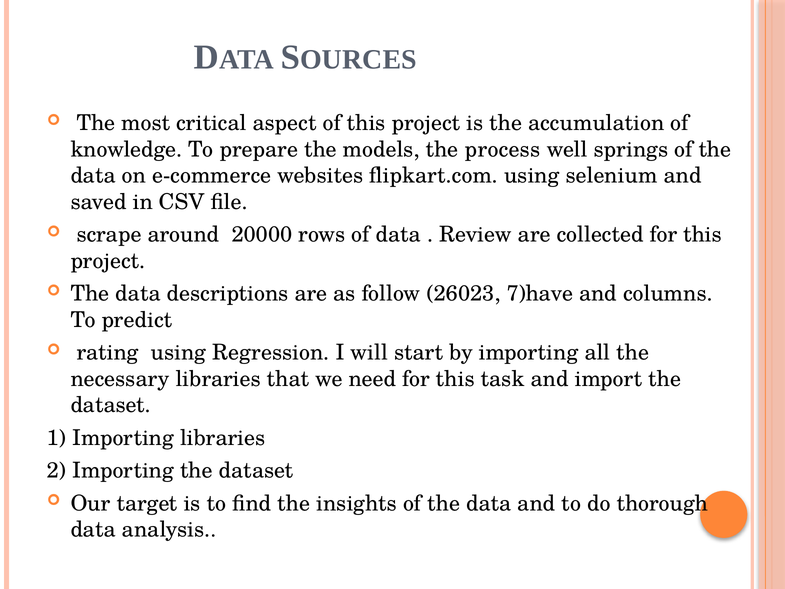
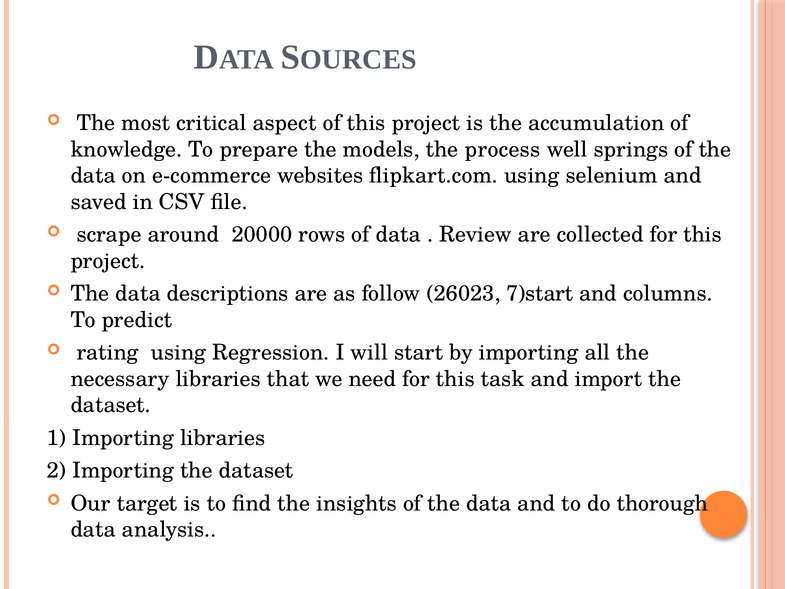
7)have: 7)have -> 7)start (540, 294)
